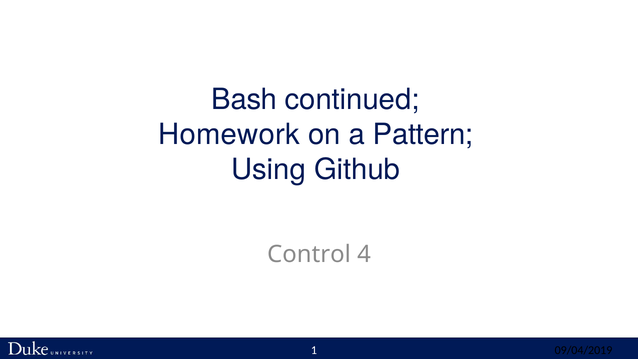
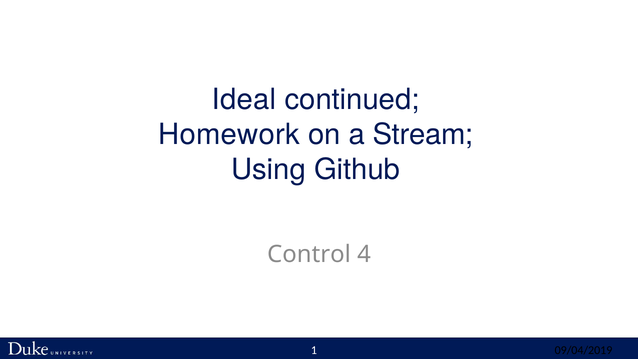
Bash: Bash -> Ideal (244, 99)
Pattern: Pattern -> Stream (423, 134)
